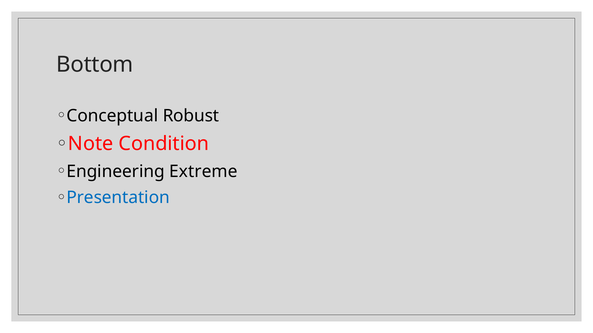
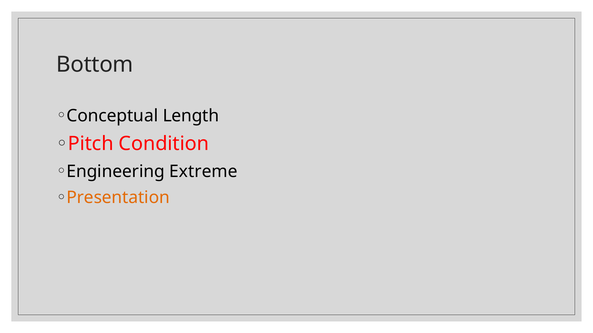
Robust: Robust -> Length (191, 116)
Note: Note -> Pitch (91, 144)
Presentation colour: blue -> orange (118, 198)
